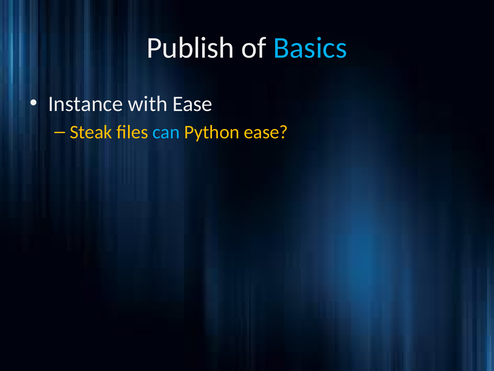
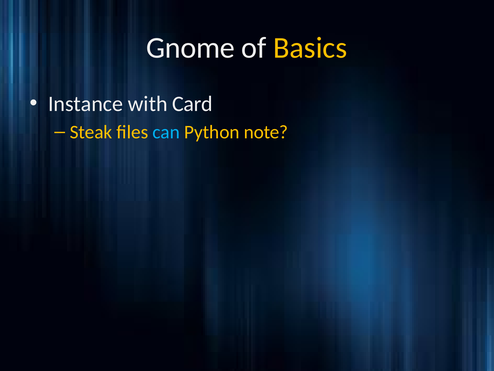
Publish: Publish -> Gnome (191, 48)
Basics colour: light blue -> yellow (310, 48)
with Ease: Ease -> Card (192, 104)
Python ease: ease -> note (266, 132)
